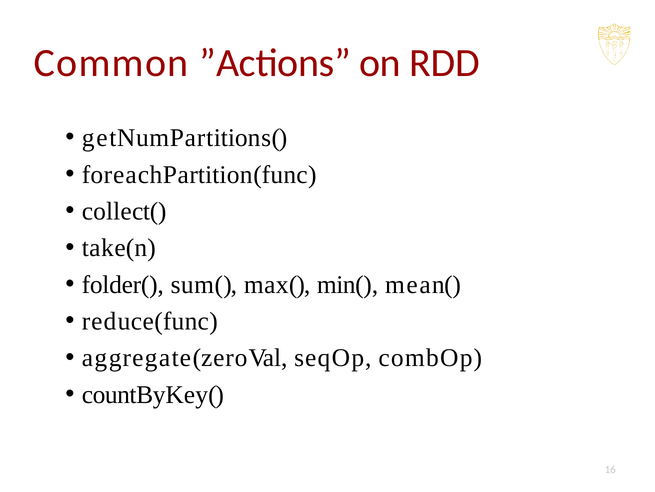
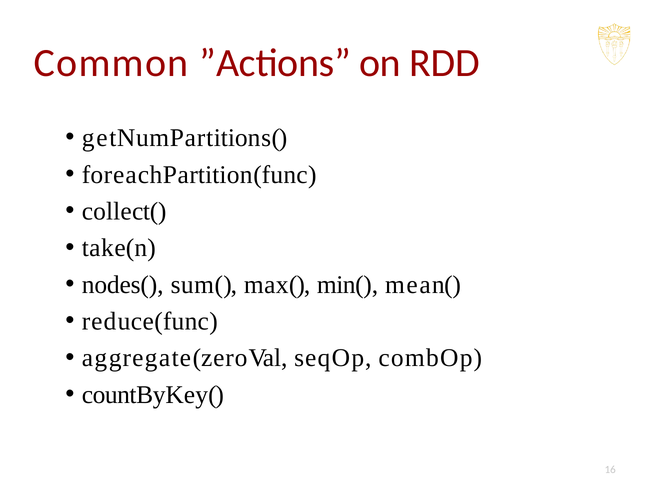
folder(: folder( -> nodes( (123, 284)
